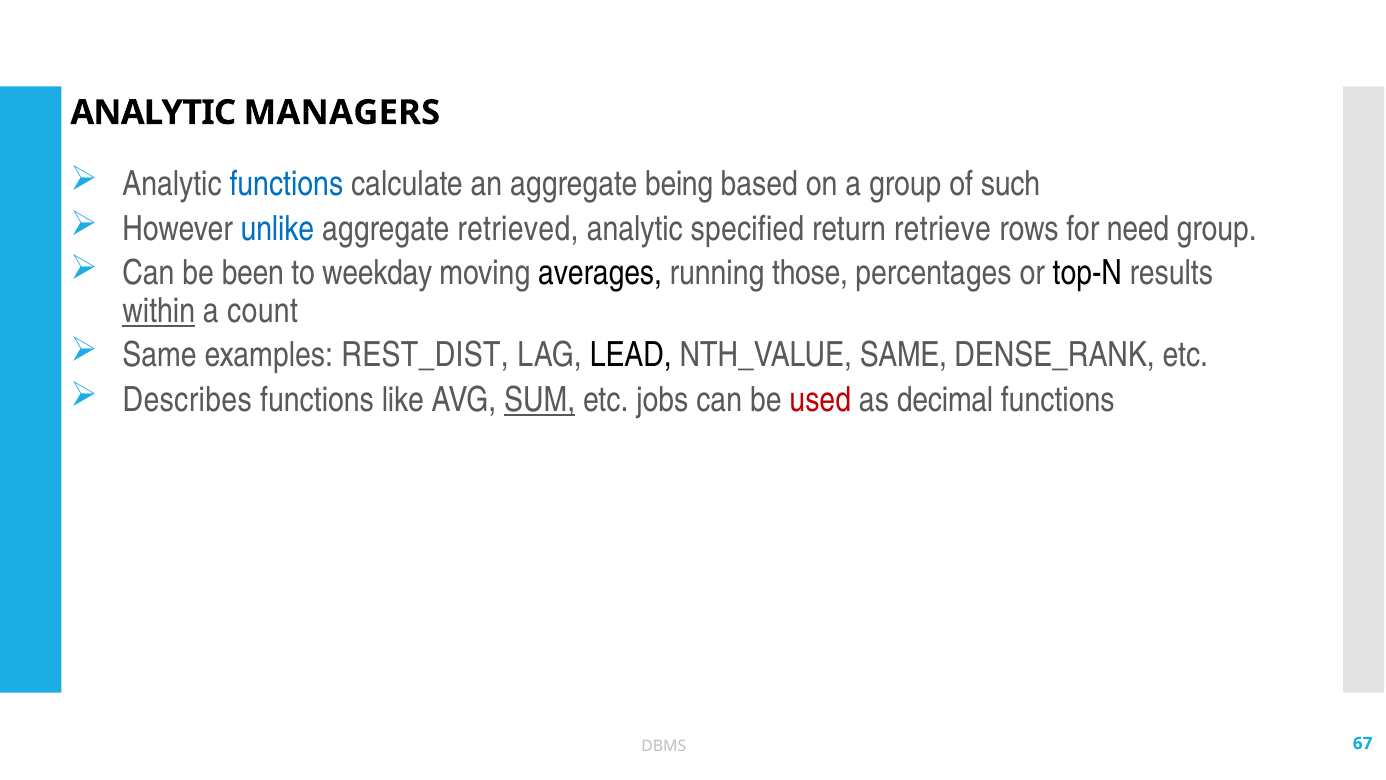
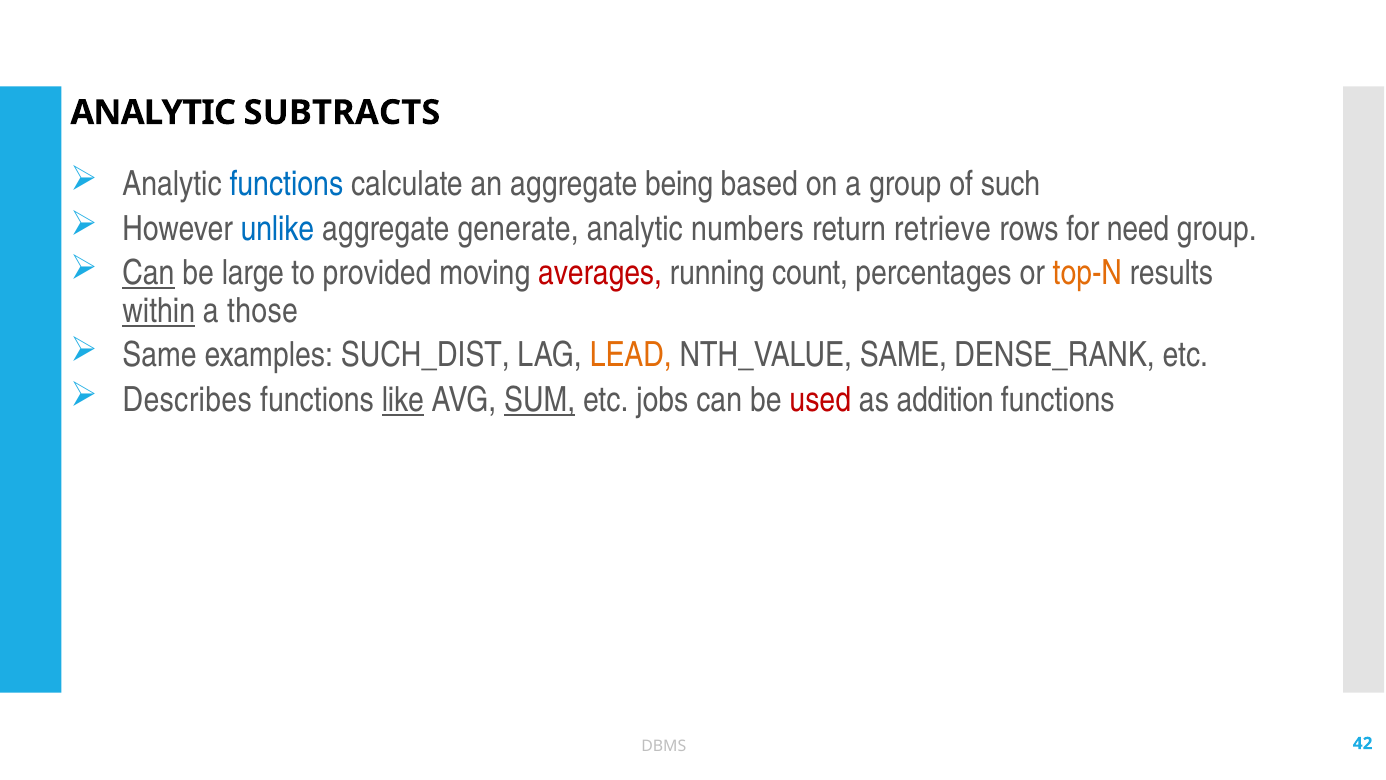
MANAGERS: MANAGERS -> SUBTRACTS (342, 113)
retrieved: retrieved -> generate (518, 229)
specified: specified -> numbers (747, 229)
Can underline: none -> present (148, 273)
been: been -> large (253, 273)
weekday: weekday -> provided (377, 273)
averages colour: black -> red (600, 273)
those: those -> count (810, 273)
top-N colour: black -> orange (1087, 273)
count: count -> those (263, 311)
REST_DIST: REST_DIST -> SUCH_DIST (425, 355)
LEAD colour: black -> orange (631, 355)
like underline: none -> present (403, 400)
decimal: decimal -> addition (945, 400)
67: 67 -> 42 (1363, 743)
